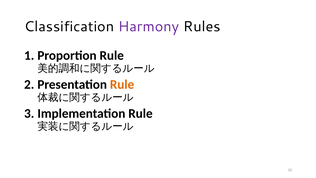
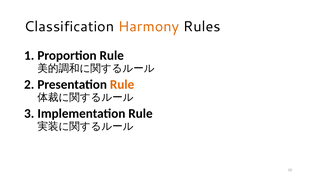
Harmony colour: purple -> orange (149, 27)
